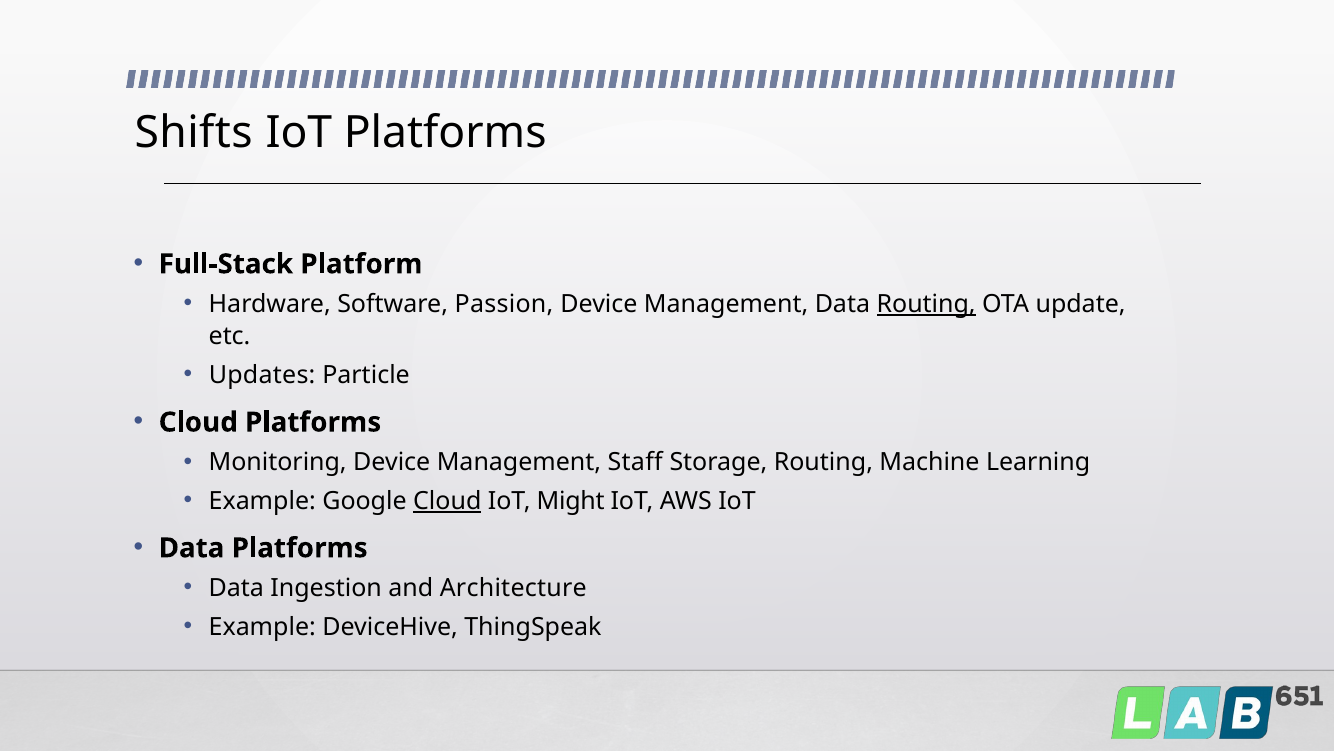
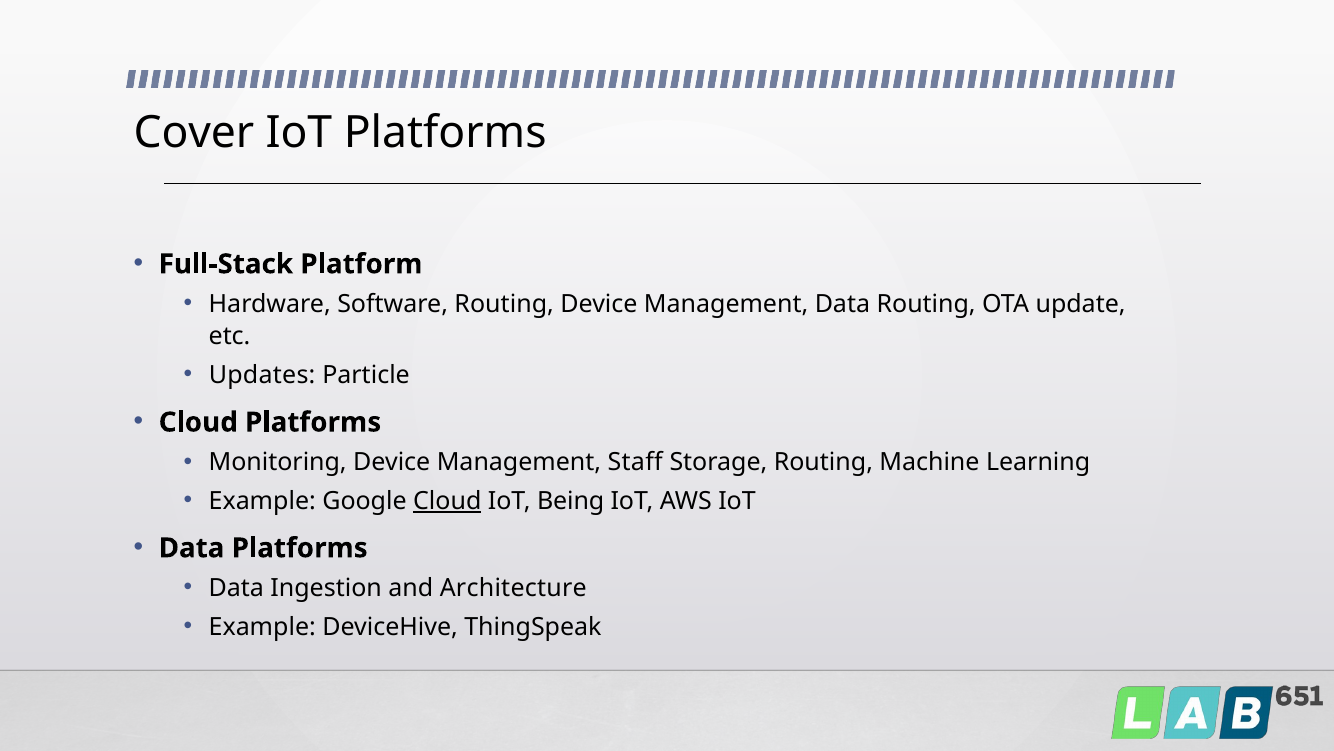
Shifts: Shifts -> Cover (194, 133)
Software Passion: Passion -> Routing (504, 304)
Routing underline: present -> none (926, 304)
Might: Might -> Being (571, 501)
